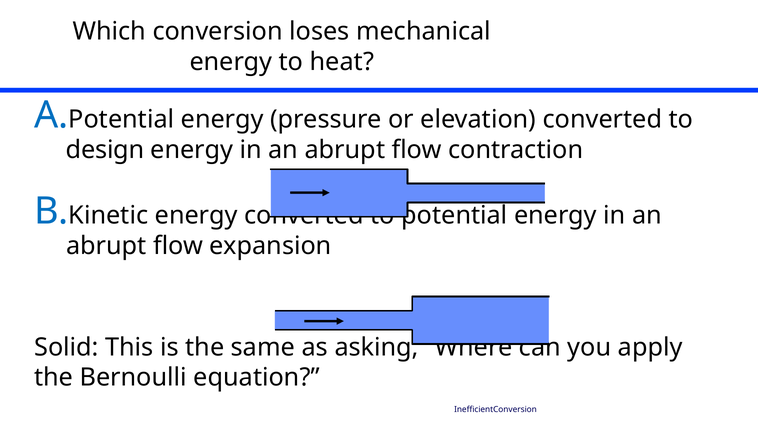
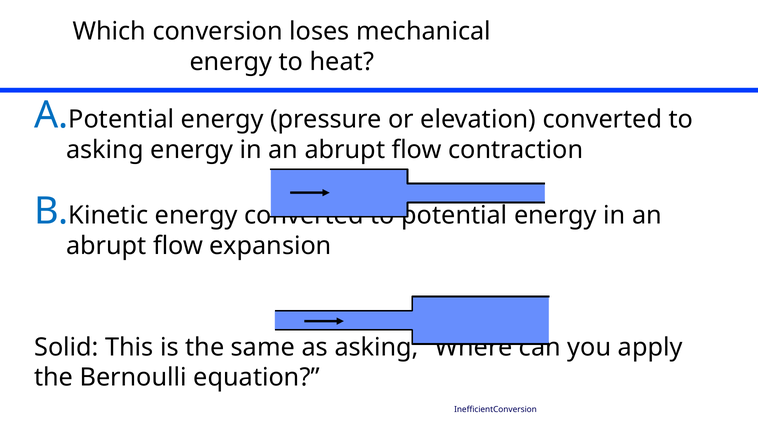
design: design -> asking (105, 150)
